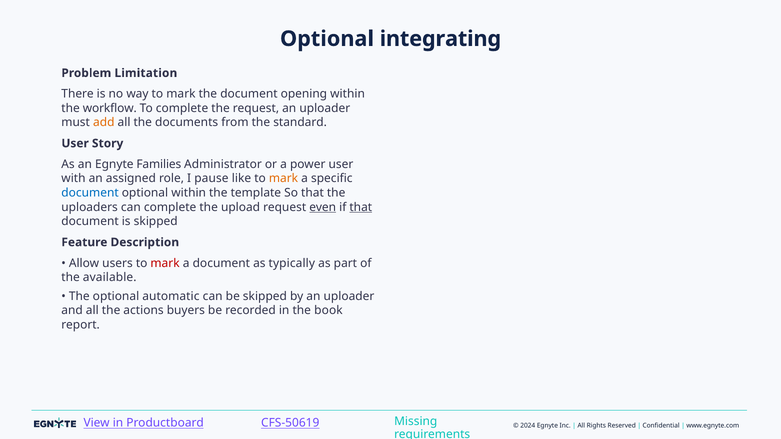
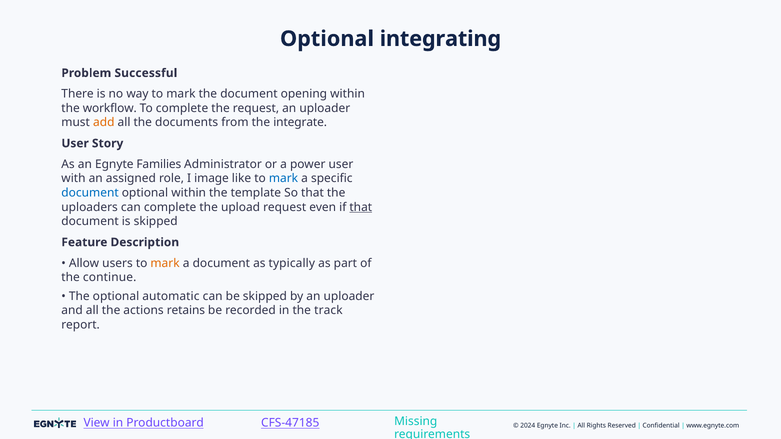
Limitation: Limitation -> Successful (146, 73)
standard: standard -> integrate (300, 123)
pause: pause -> image (212, 179)
mark colour: orange -> blue (284, 179)
even underline: present -> none (323, 207)
mark colour: red -> orange (165, 263)
available: available -> continue (110, 278)
buyers: buyers -> retains (186, 311)
book: book -> track (328, 311)
CFS-50619: CFS-50619 -> CFS-47185 (290, 423)
